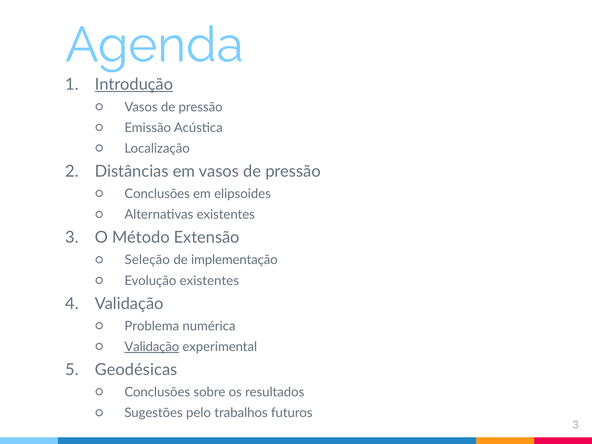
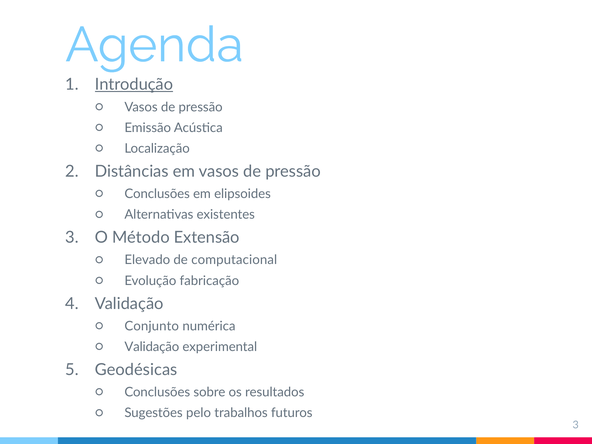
Seleção: Seleção -> Elevado (147, 260)
implementação: implementação -> computacional (234, 260)
Evolução existentes: existentes -> fabricação (209, 281)
Problema: Problema -> Conjunto (152, 326)
Validação underline: present -> none (152, 347)
